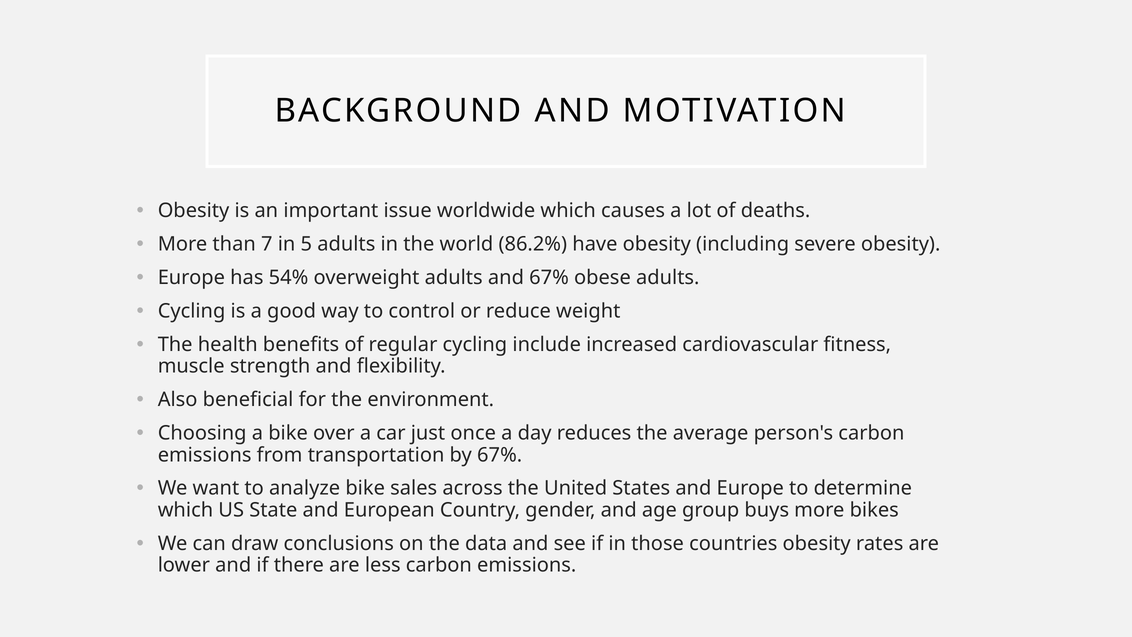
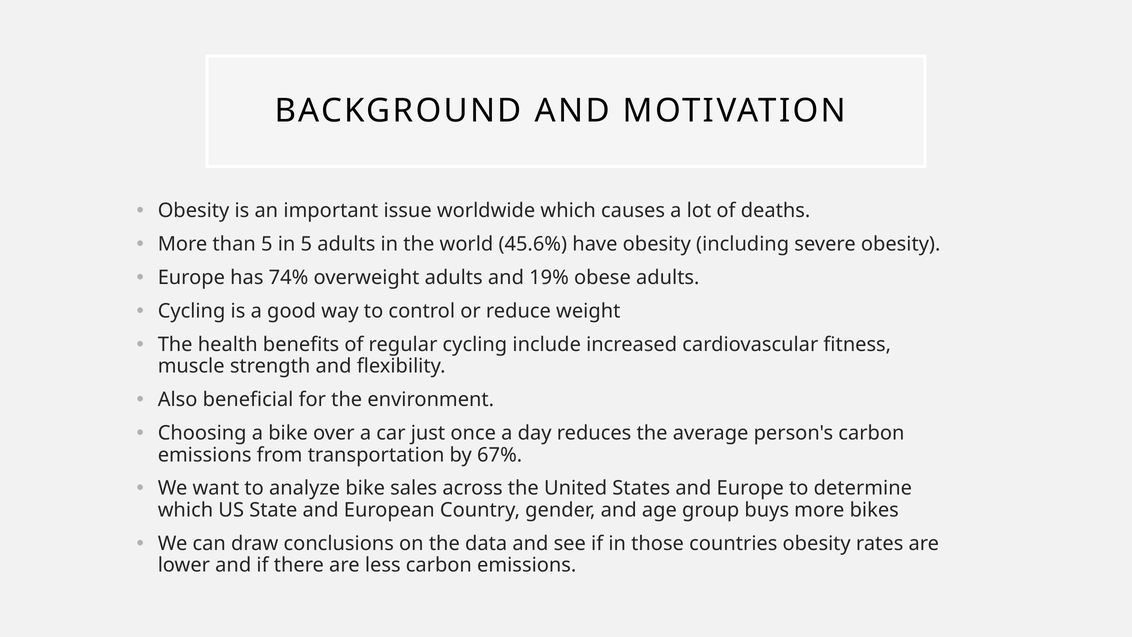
than 7: 7 -> 5 (267, 244)
86.2%: 86.2% -> 45.6% (533, 244)
54%: 54% -> 74% (289, 278)
and 67%: 67% -> 19% (549, 278)
